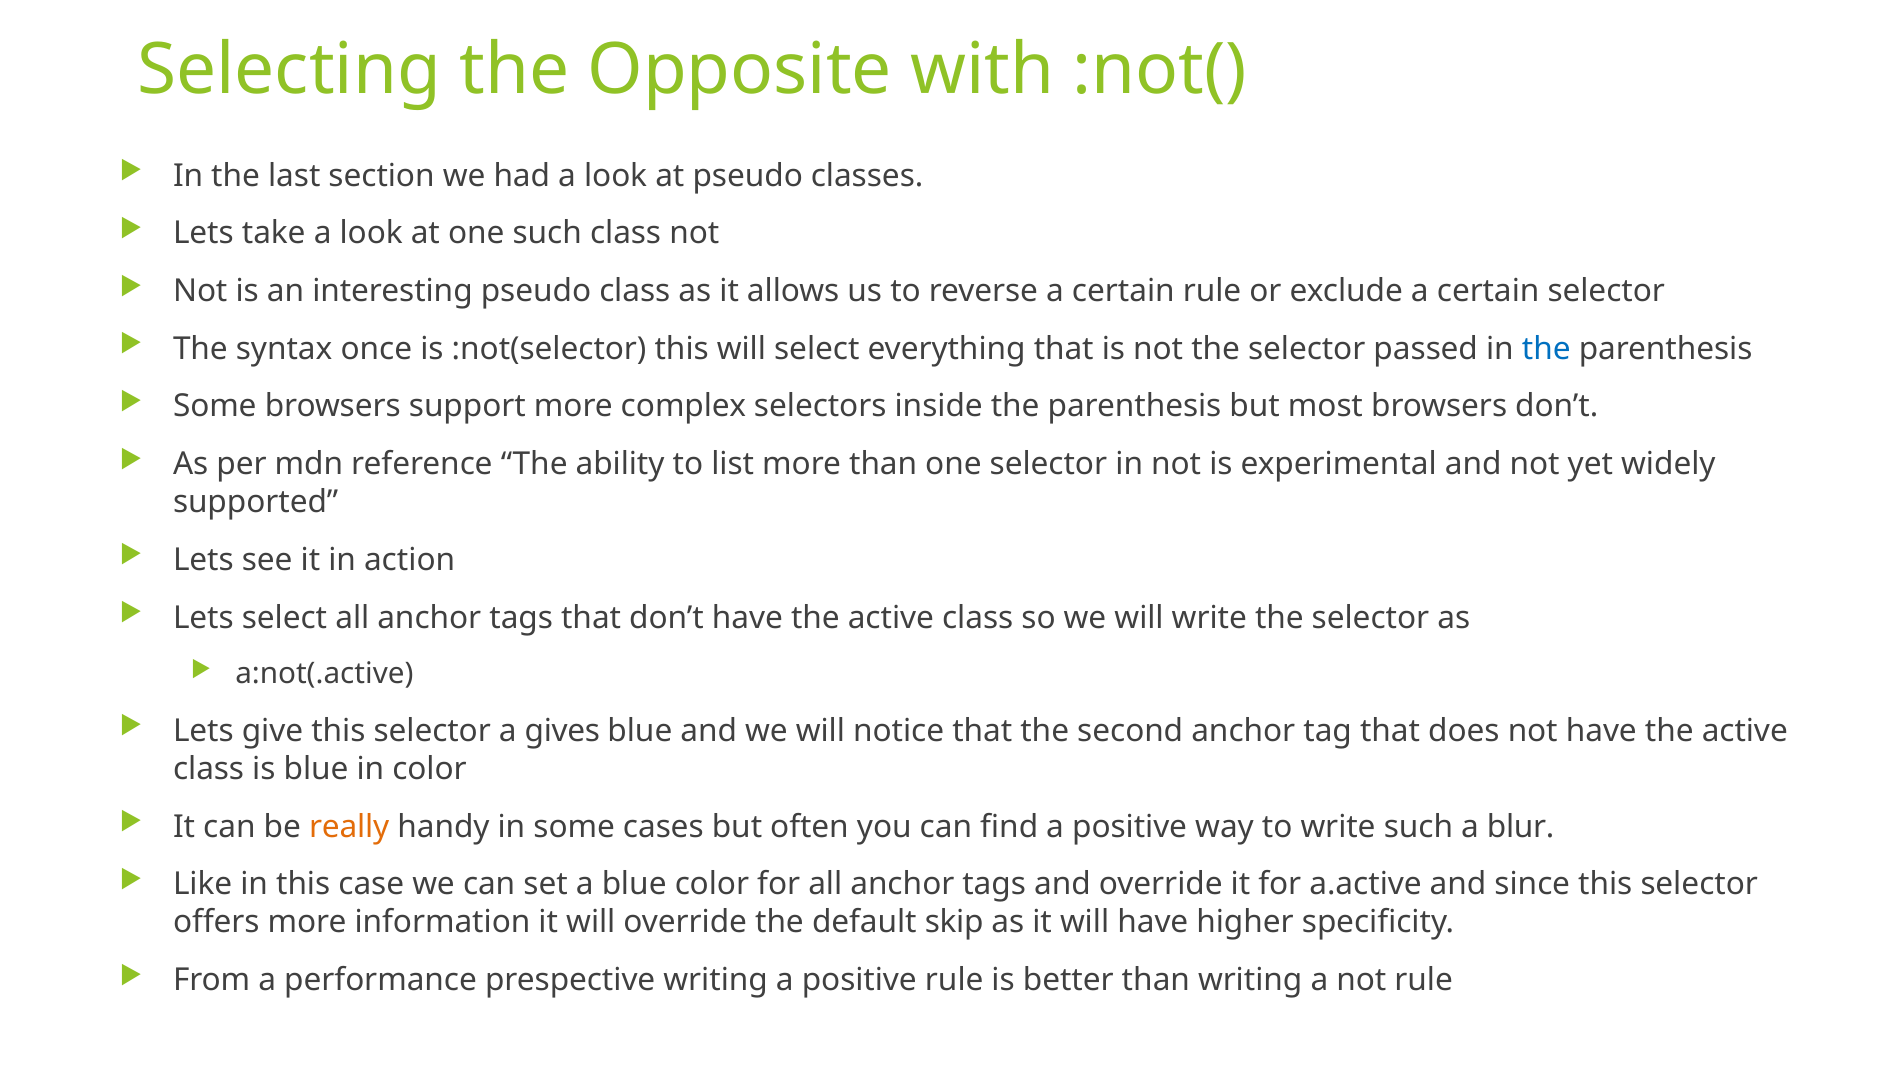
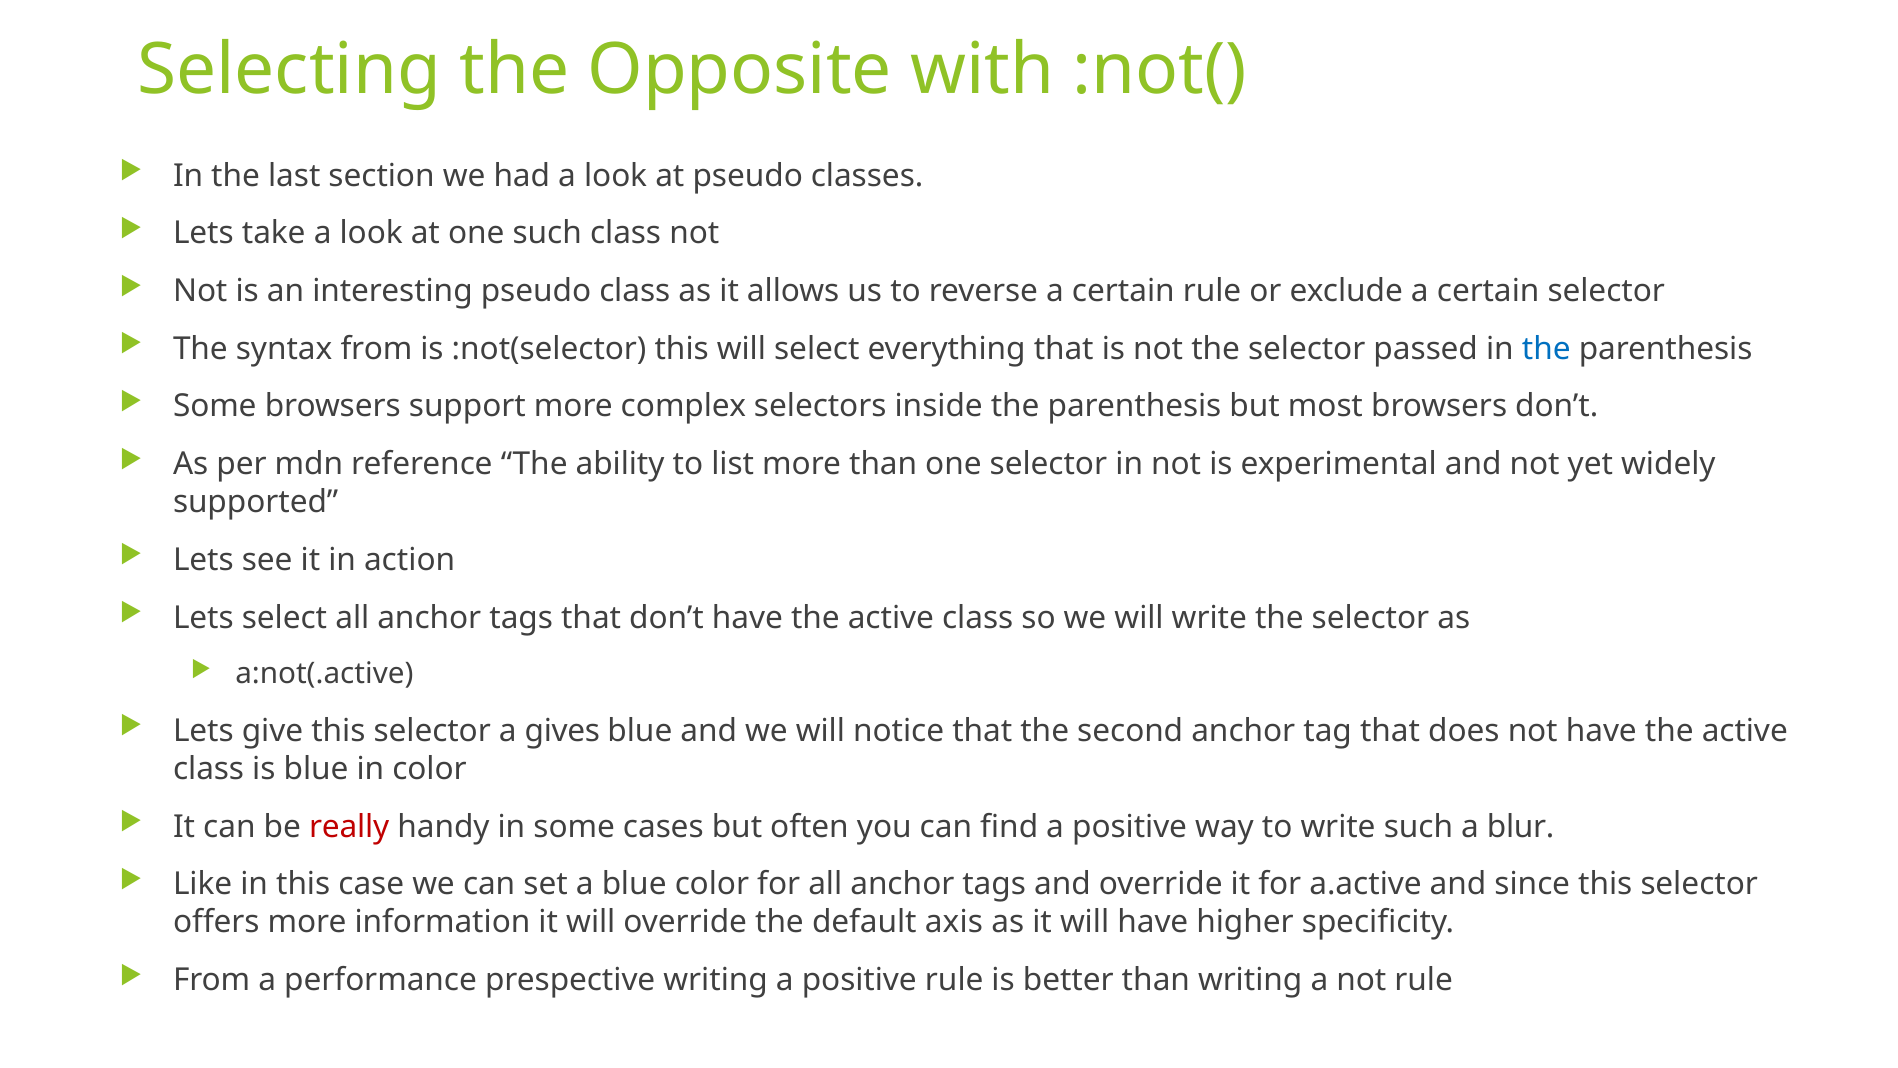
syntax once: once -> from (376, 349)
really colour: orange -> red (349, 826)
skip: skip -> axis (954, 922)
